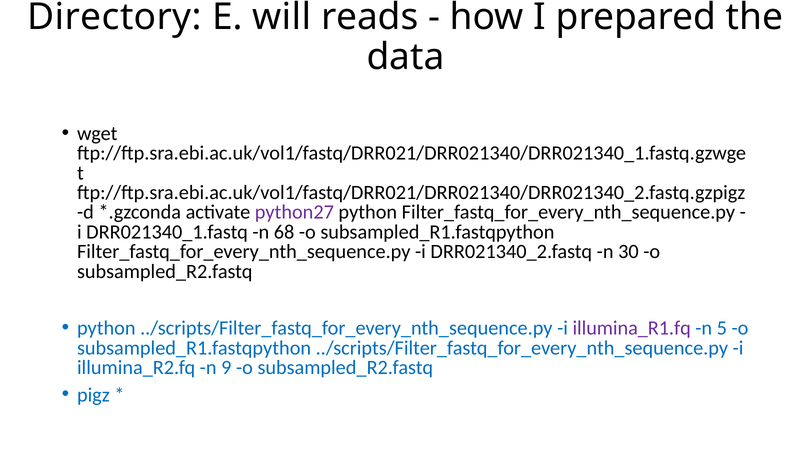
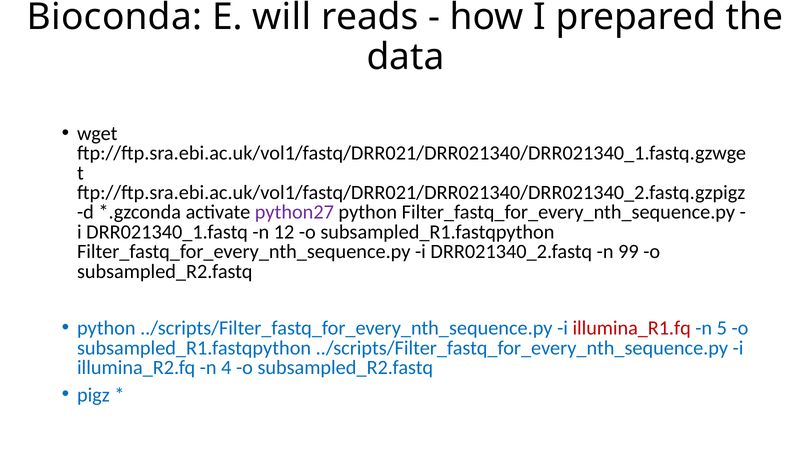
Directory: Directory -> Bioconda (115, 17)
68: 68 -> 12 (284, 232)
30: 30 -> 99 (628, 252)
illumina_R1.fq colour: purple -> red (632, 328)
9: 9 -> 4 (226, 368)
